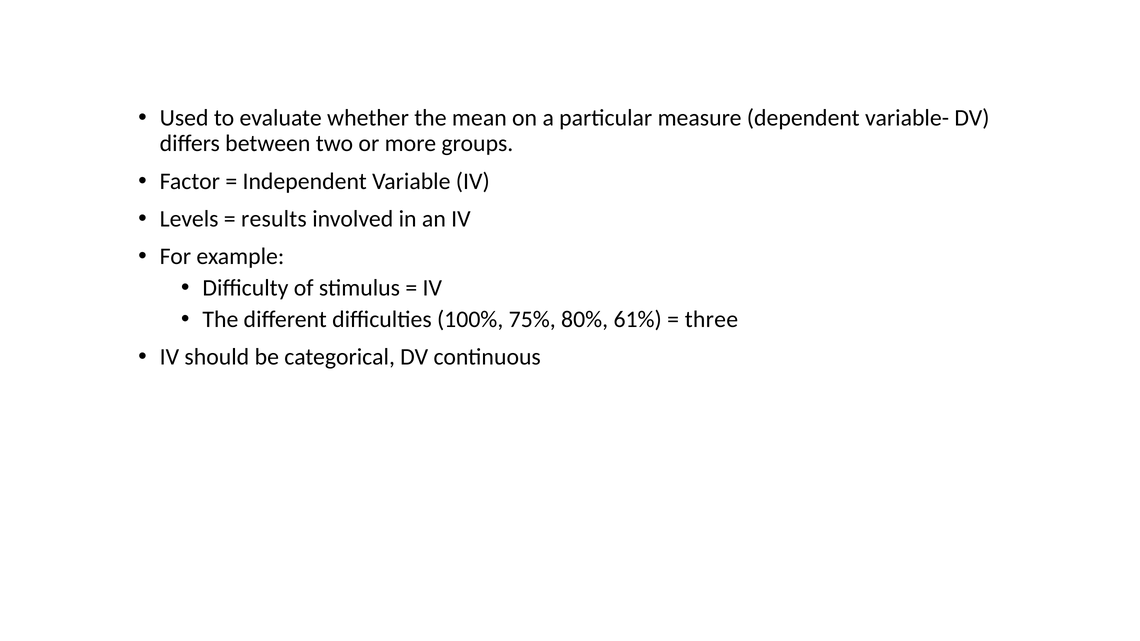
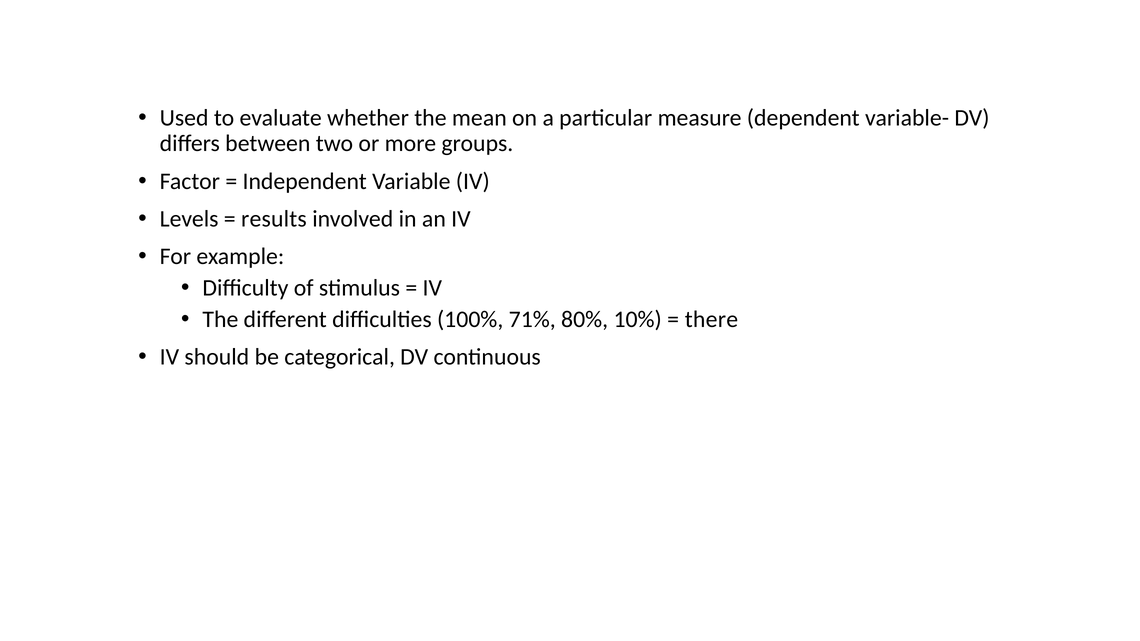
75%: 75% -> 71% (532, 320)
61%: 61% -> 10% (638, 320)
three: three -> there (711, 320)
